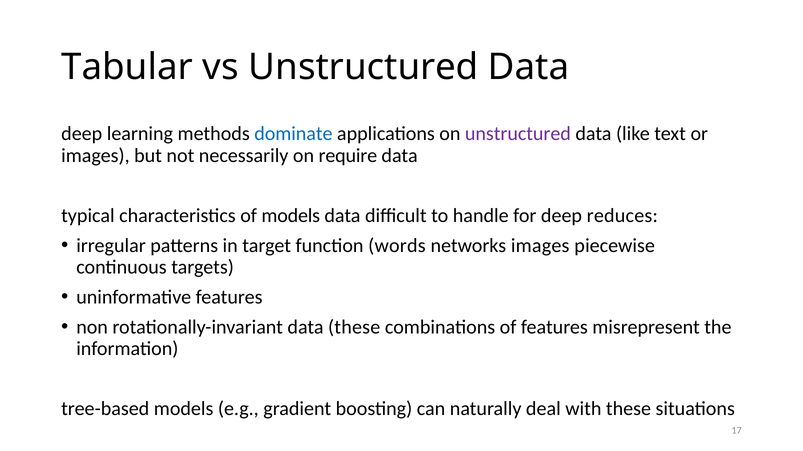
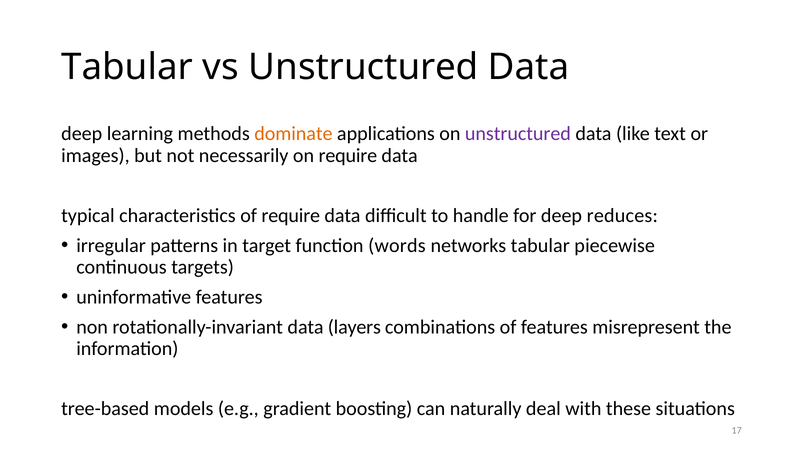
dominate colour: blue -> orange (293, 134)
of models: models -> require (291, 216)
networks images: images -> tabular (540, 246)
data these: these -> layers (354, 328)
